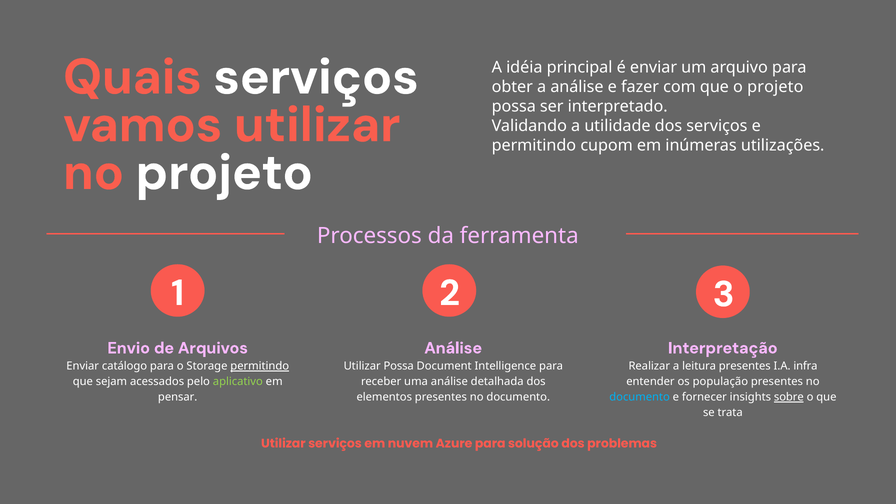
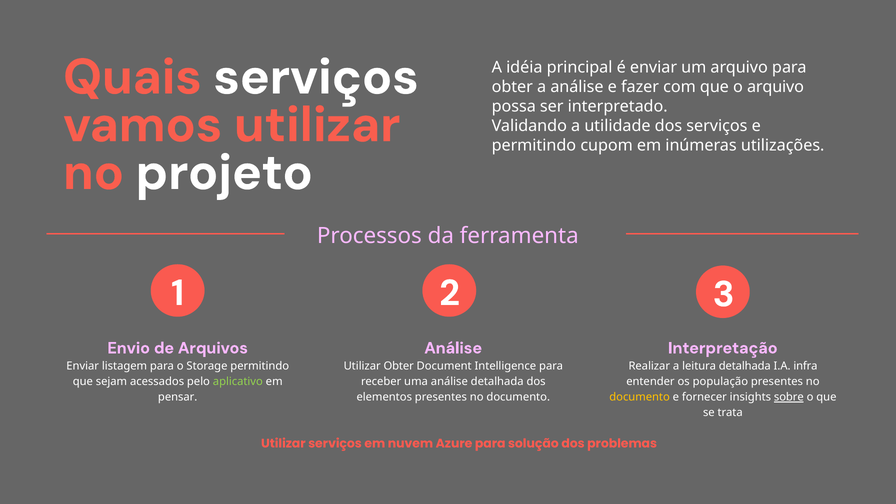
o projeto: projeto -> arquivo (775, 87)
catálogo: catálogo -> listagem (125, 366)
permitindo underline: present -> none (260, 366)
Utilizar Possa: Possa -> Obter (399, 366)
leitura presentes: presentes -> detalhada (745, 366)
documento colour: light blue -> yellow (640, 397)
